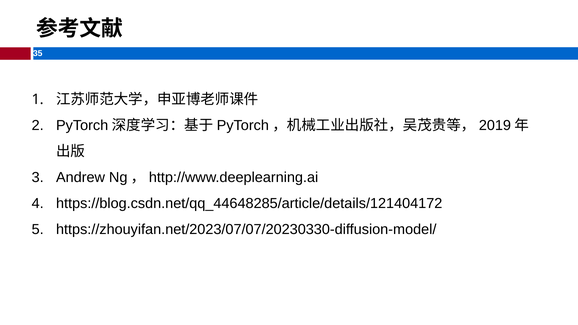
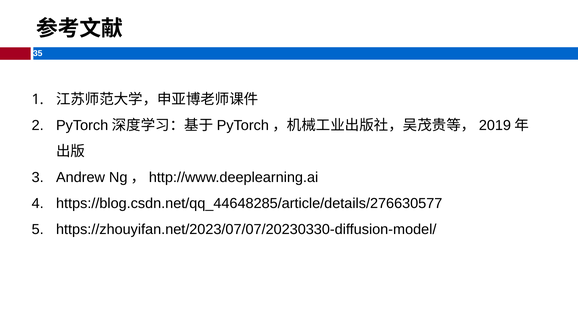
https://blog.csdn.net/qq_44648285/article/details/121404172: https://blog.csdn.net/qq_44648285/article/details/121404172 -> https://blog.csdn.net/qq_44648285/article/details/276630577 (249, 203)
